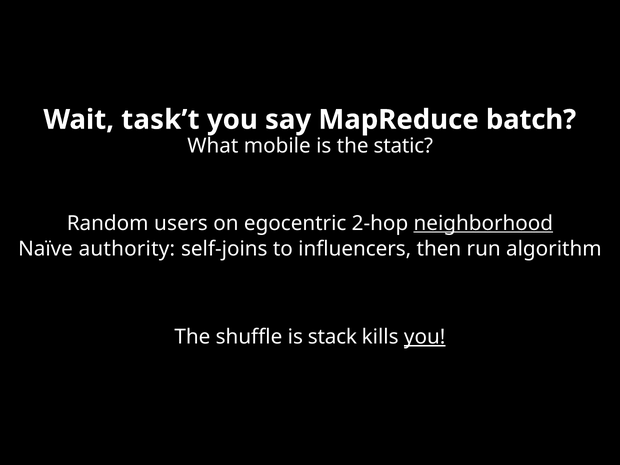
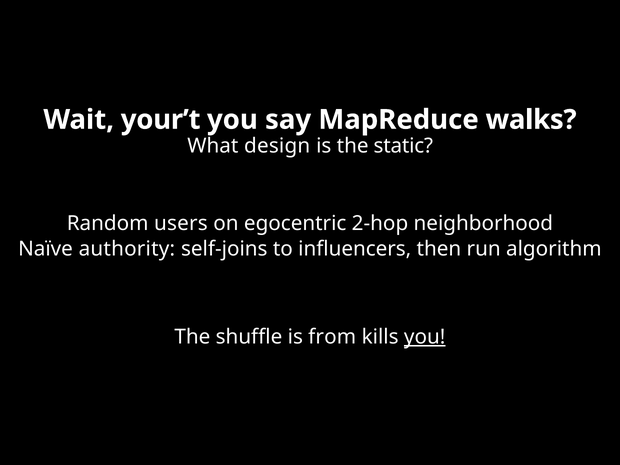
task’t: task’t -> your’t (161, 120)
batch: batch -> walks (531, 120)
mobile: mobile -> design (277, 146)
neighborhood underline: present -> none (483, 223)
stack: stack -> from (332, 337)
